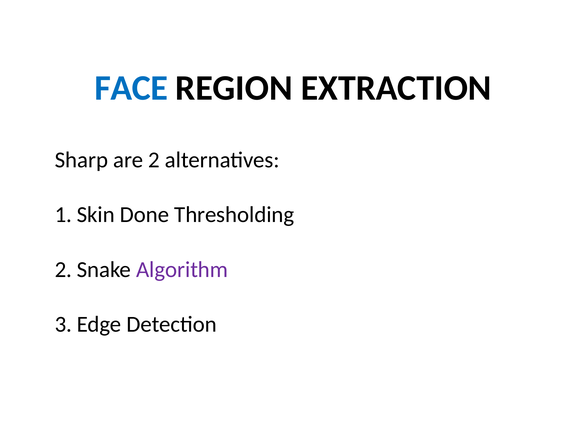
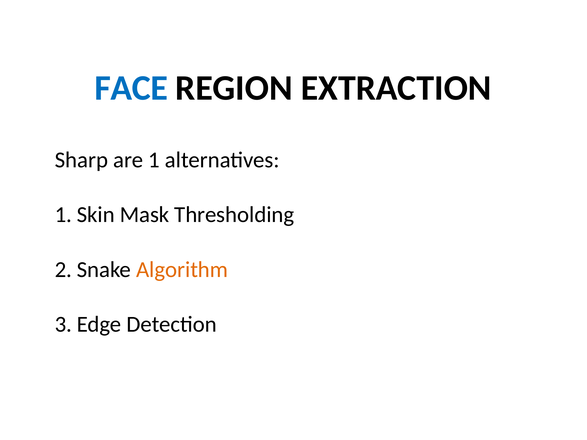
2: 2 -> 1 (154, 160)
Done: Done -> Mask (145, 215)
Algorithm colour: purple -> orange (182, 270)
